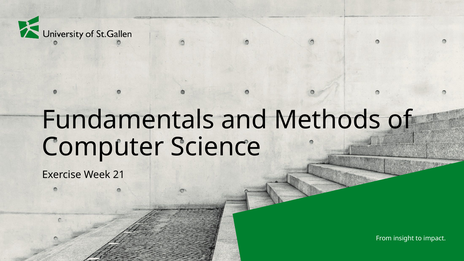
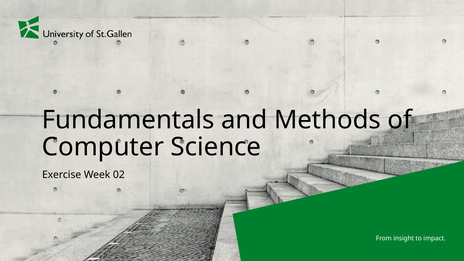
21: 21 -> 02 (119, 175)
